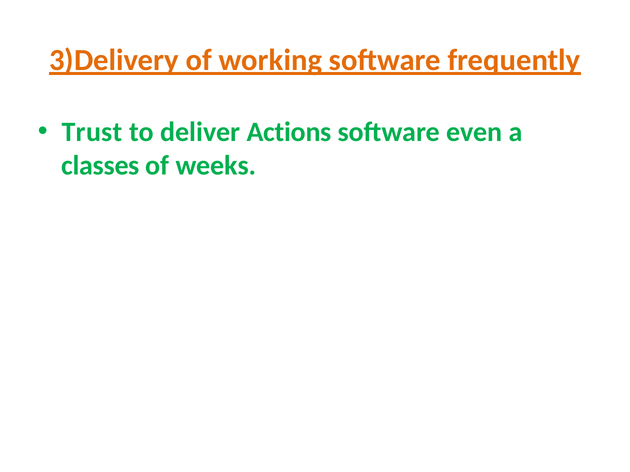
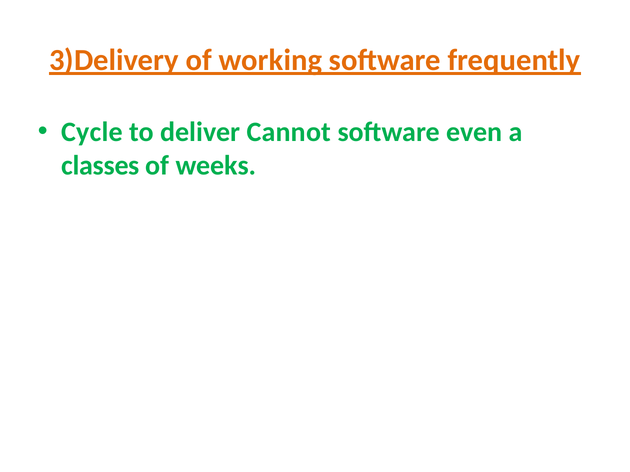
Trust: Trust -> Cycle (92, 132)
Actions: Actions -> Cannot (289, 132)
